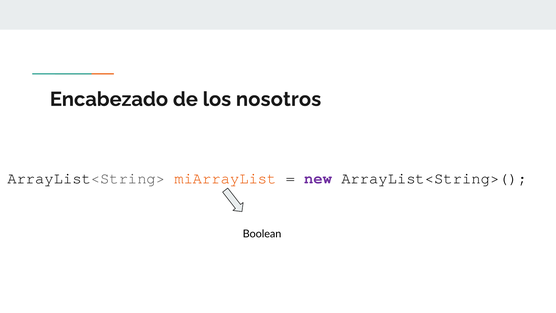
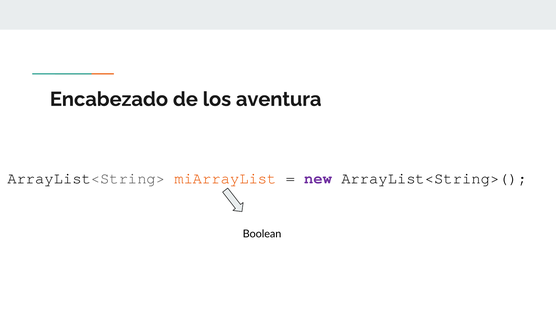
nosotros: nosotros -> aventura (279, 99)
